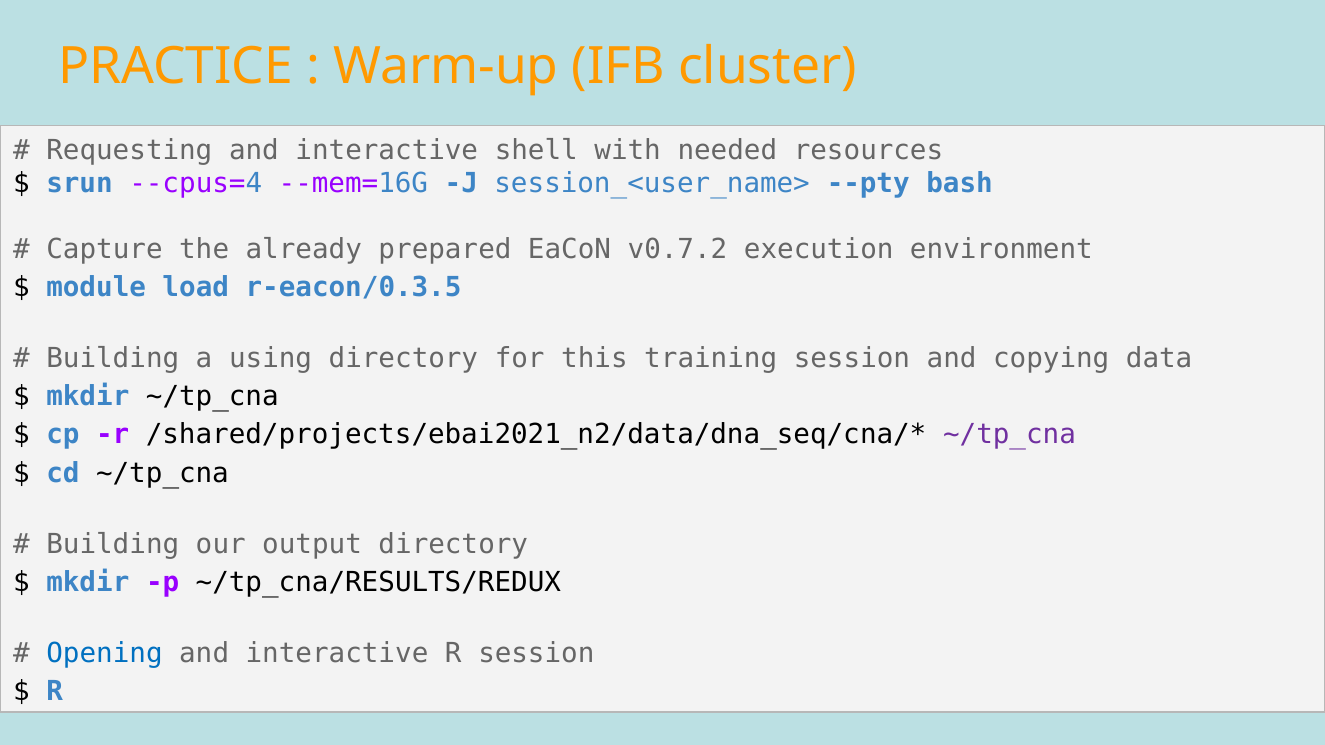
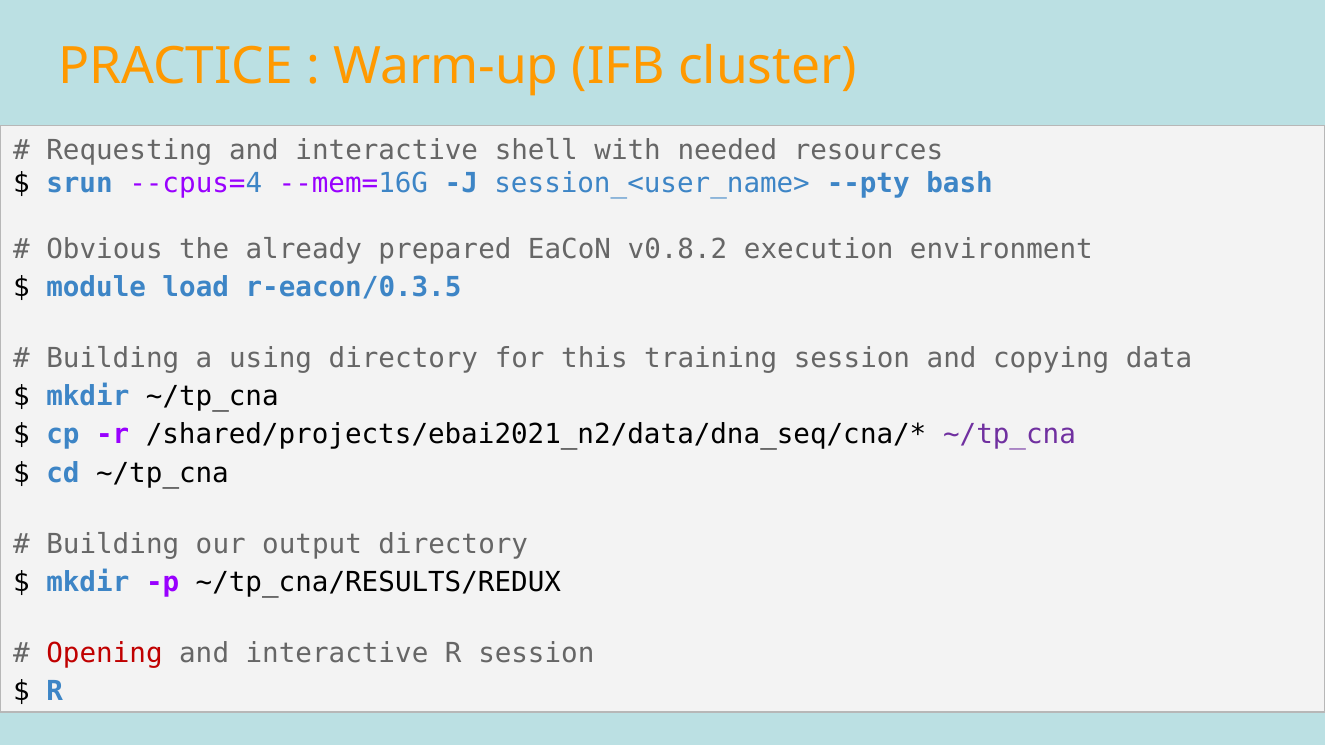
Capture: Capture -> Obvious (104, 250)
v0.7.2: v0.7.2 -> v0.8.2 (677, 250)
Opening colour: blue -> red (104, 654)
